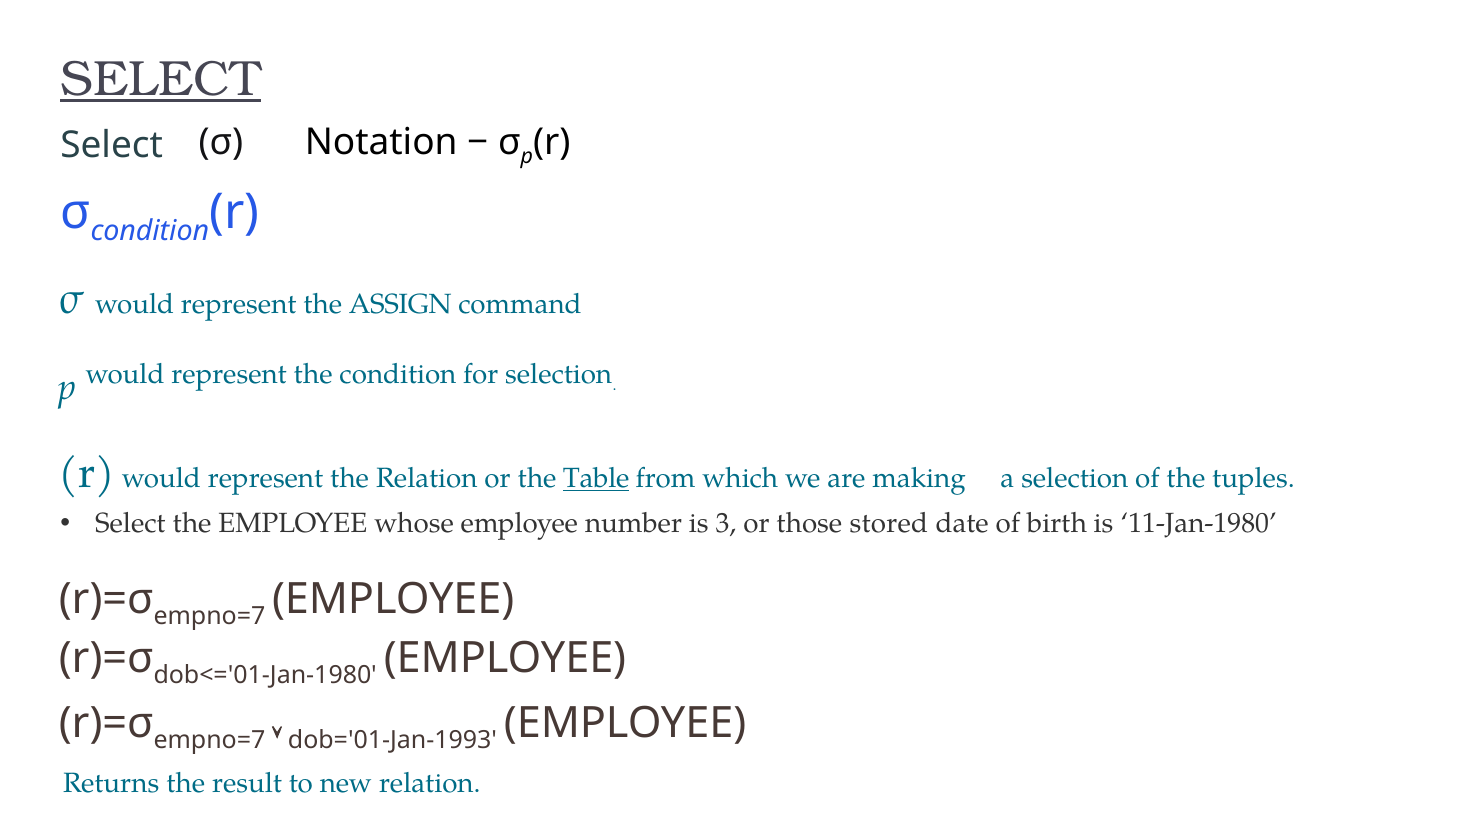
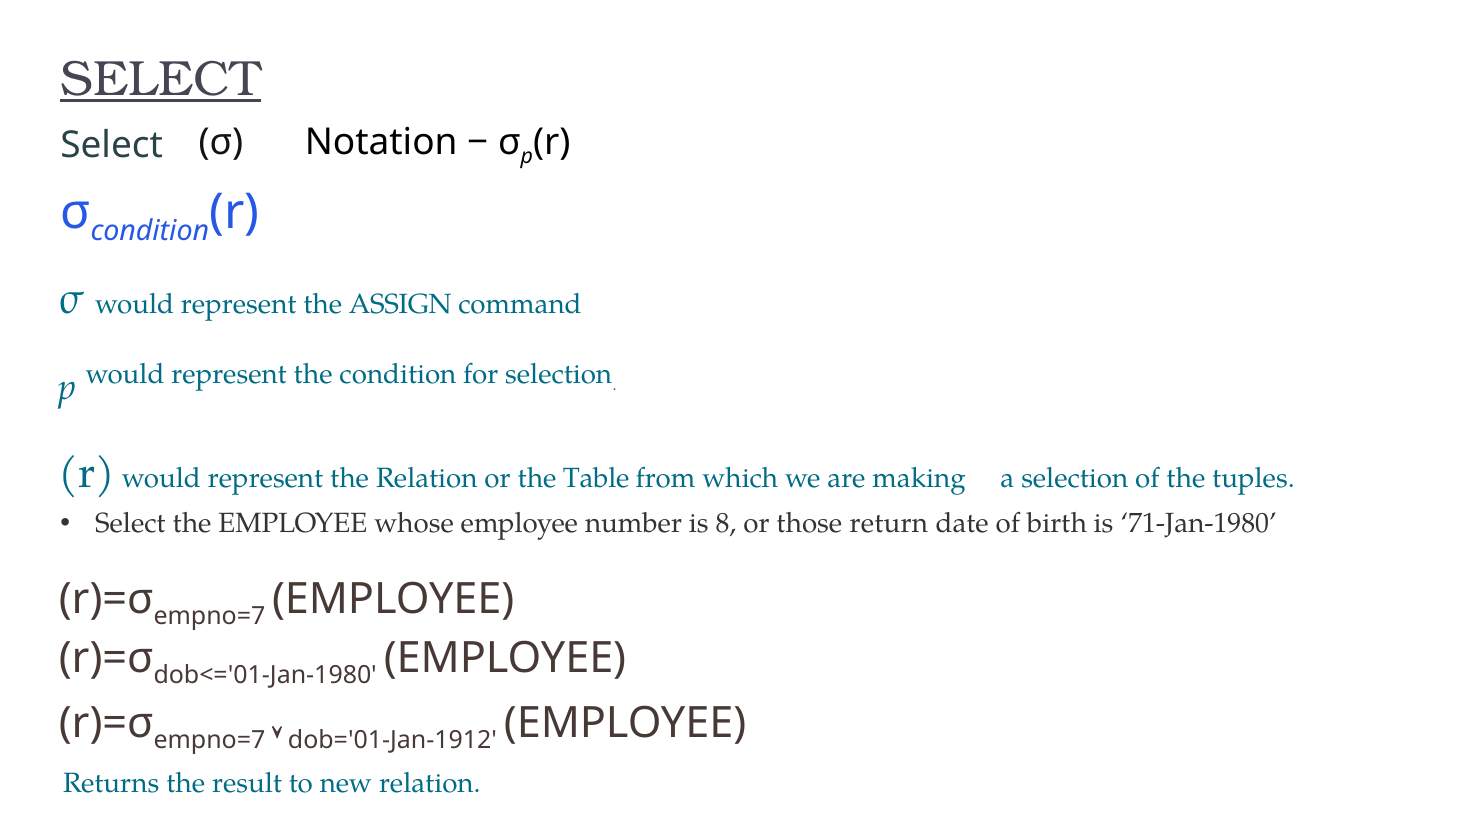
Table underline: present -> none (596, 478)
3: 3 -> 8 (726, 524)
stored: stored -> return (889, 524)
11-Jan-1980: 11-Jan-1980 -> 71-Jan-1980 (1199, 524)
dob='01-Jan-1993: dob='01-Jan-1993 -> dob='01-Jan-1912 (393, 741)
